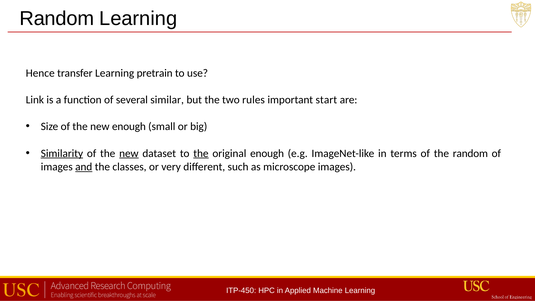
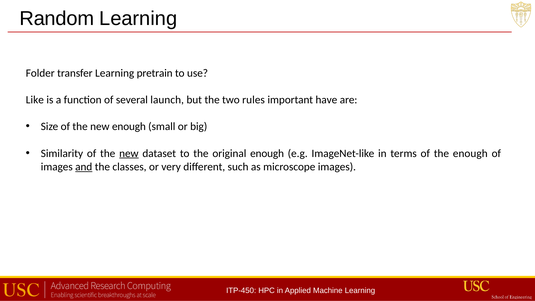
Hence: Hence -> Folder (40, 73)
Link: Link -> Like (35, 100)
similar: similar -> launch (167, 100)
start: start -> have (326, 100)
Similarity underline: present -> none (62, 153)
the underline: present -> none (201, 153)
the random: random -> enough (470, 153)
